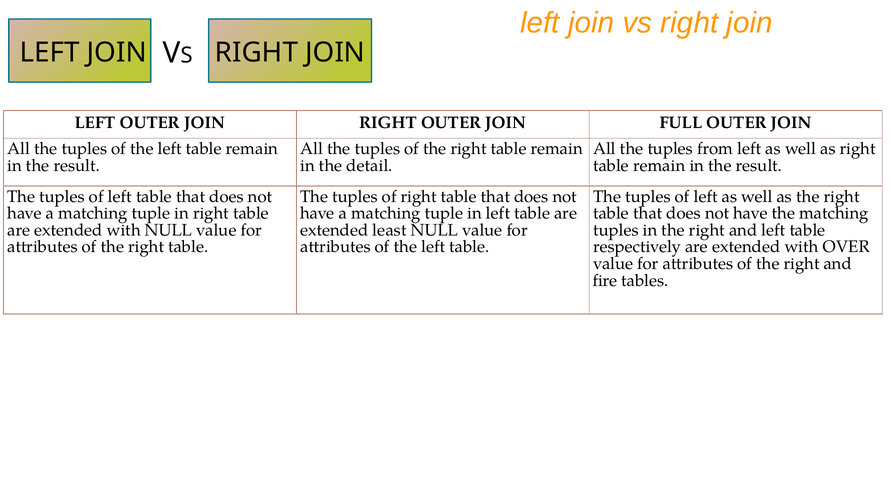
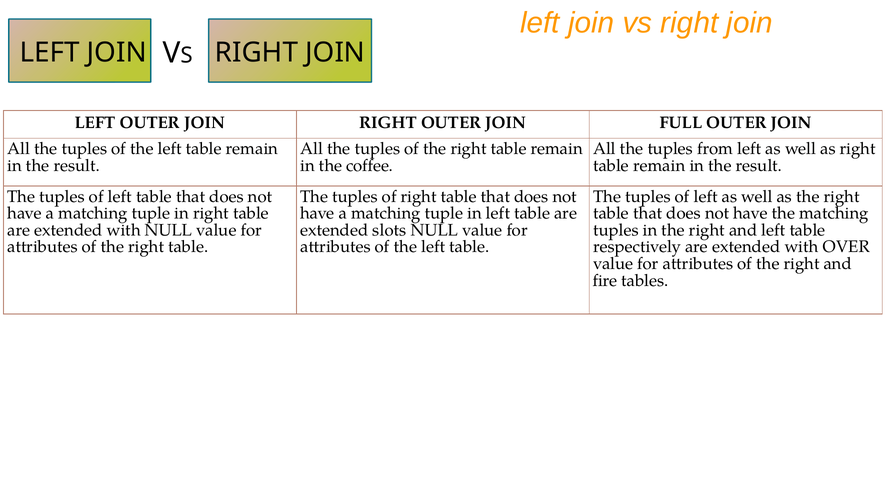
detail: detail -> coffee (370, 166)
least: least -> slots (390, 230)
